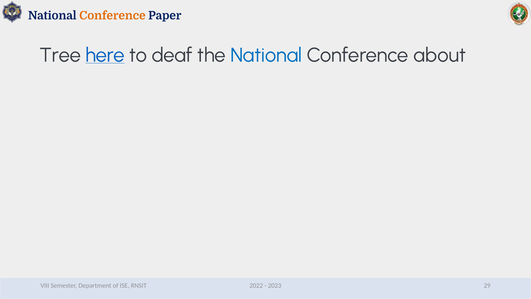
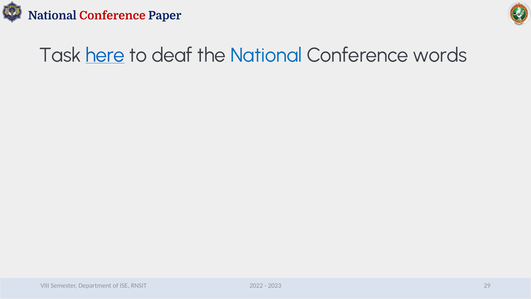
Conference colour: orange -> red (112, 16)
Tree: Tree -> Task (60, 55)
about: about -> words (440, 55)
